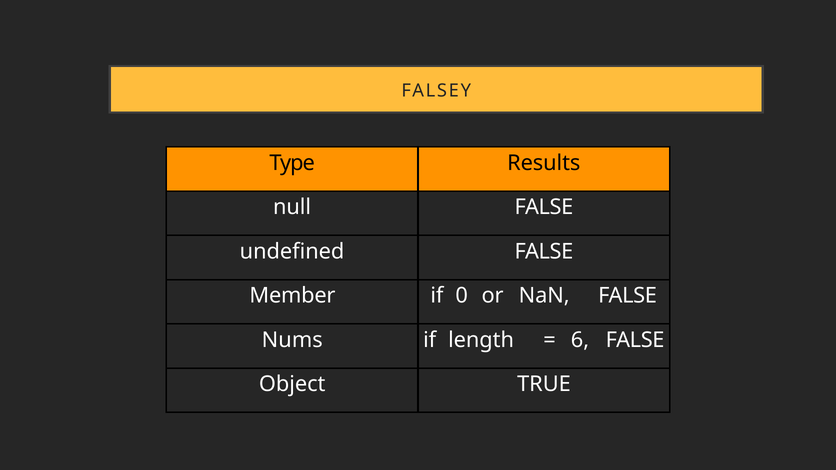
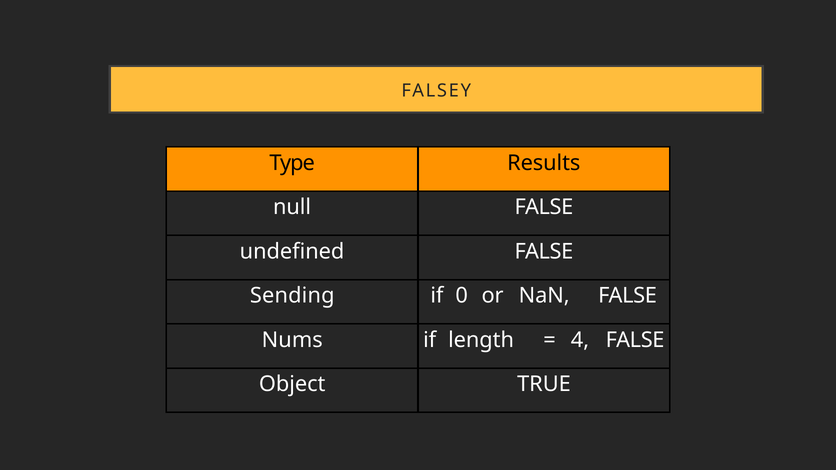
Member: Member -> Sending (292, 296)
6: 6 -> 4 (580, 340)
